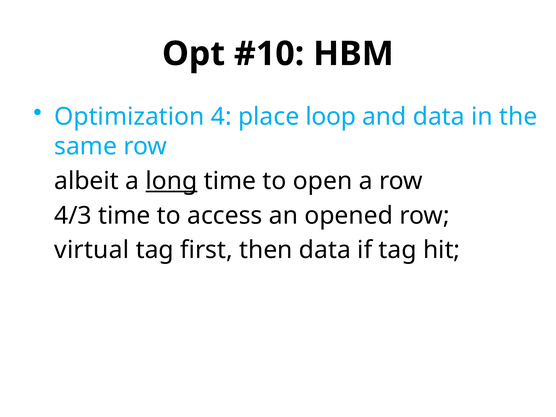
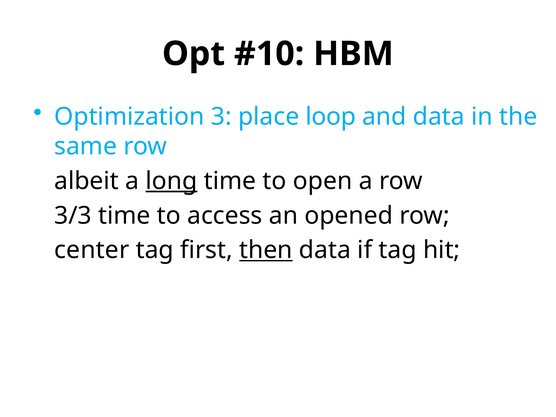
4: 4 -> 3 (221, 117)
4/3: 4/3 -> 3/3 (73, 216)
virtual: virtual -> center (92, 250)
then underline: none -> present (266, 250)
